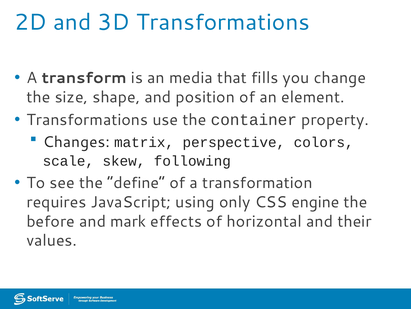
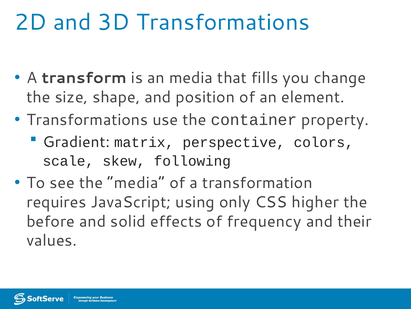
Changes: Changes -> Gradient (76, 142)
the define: define -> media (136, 183)
engine: engine -> higher (315, 202)
mark: mark -> solid (128, 221)
horizontal: horizontal -> frequency (264, 221)
